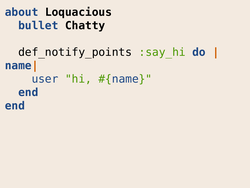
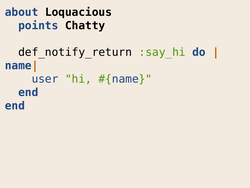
bullet: bullet -> points (38, 25)
def_notify_points: def_notify_points -> def_notify_return (75, 52)
